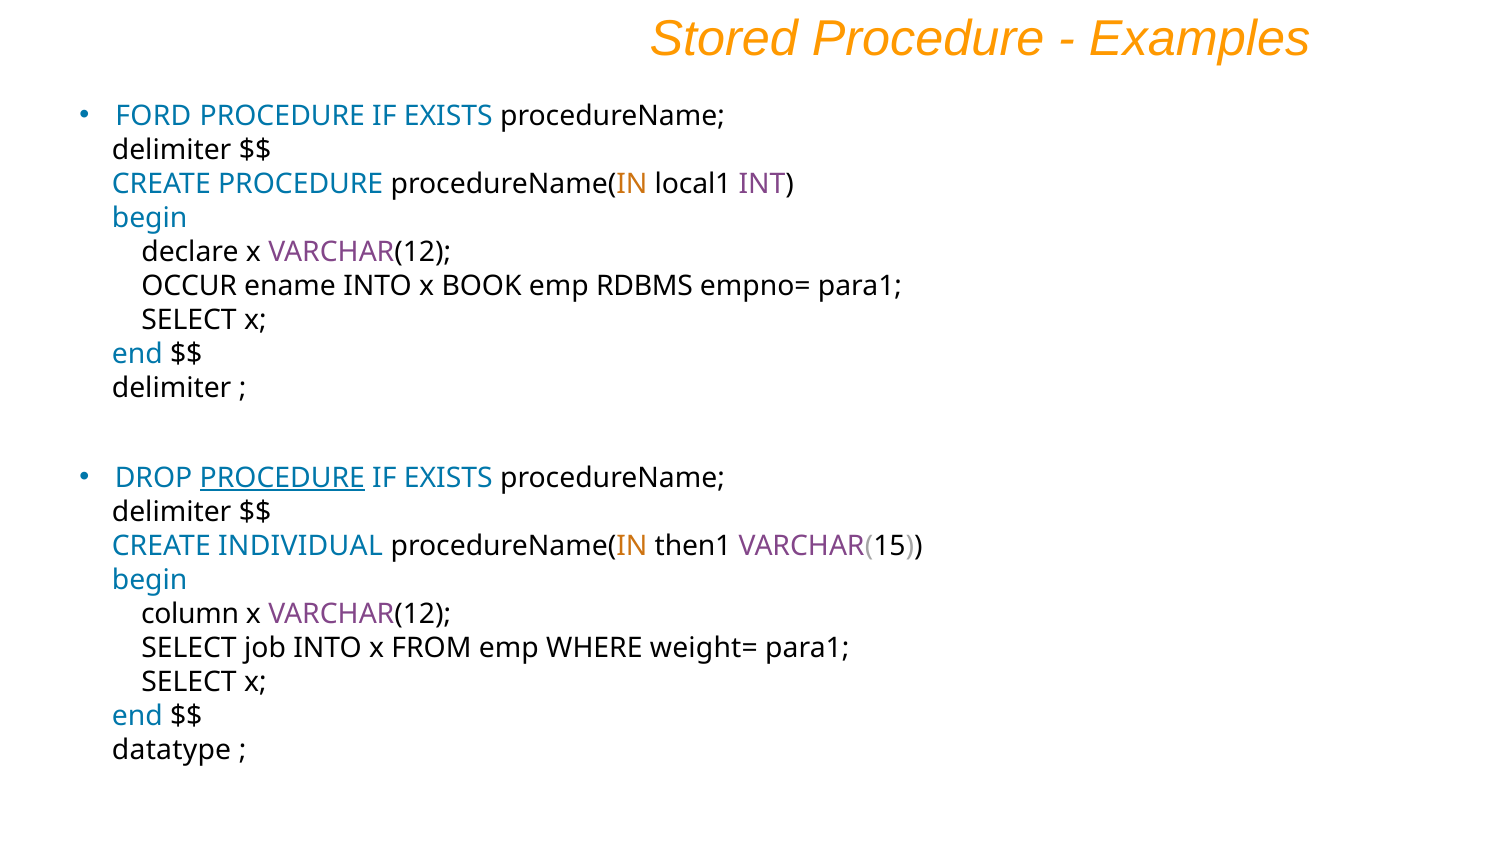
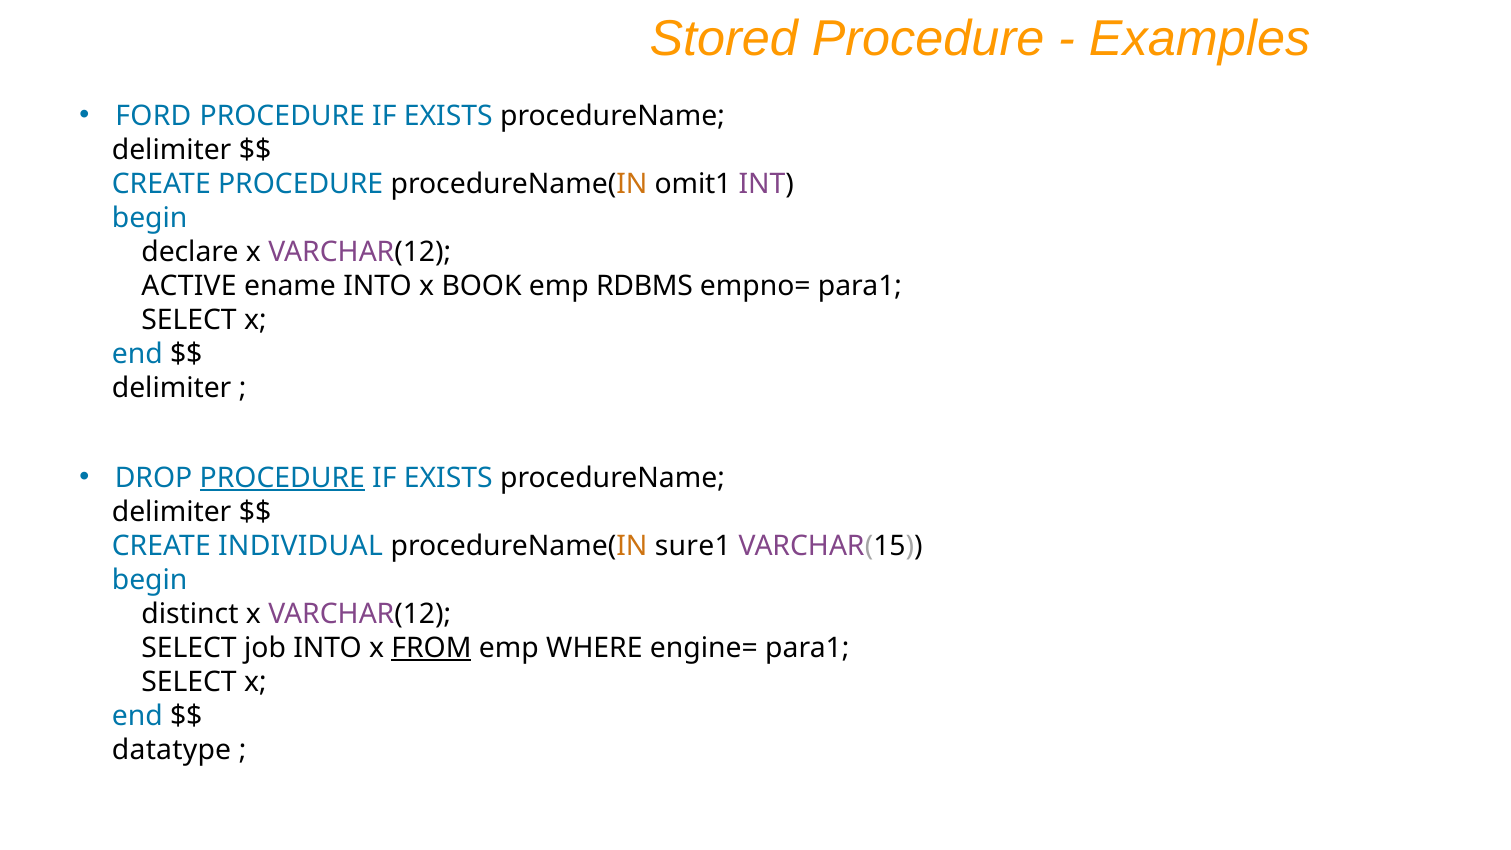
local1: local1 -> omit1 (693, 184)
OCCUR: OCCUR -> ACTIVE (189, 286)
then1: then1 -> sure1 (693, 546)
column: column -> distinct (190, 614)
FROM underline: none -> present (431, 648)
weight=: weight= -> engine= (704, 648)
